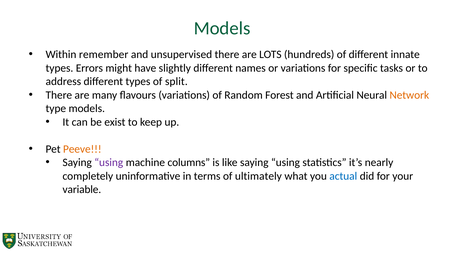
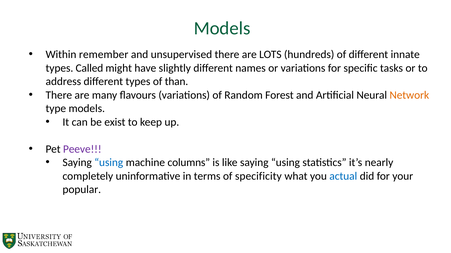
Errors: Errors -> Called (89, 68)
split: split -> than (176, 82)
Peeve colour: orange -> purple (82, 149)
using colour: purple -> blue (109, 163)
ultimately: ultimately -> specificity (258, 176)
variable: variable -> popular (82, 190)
